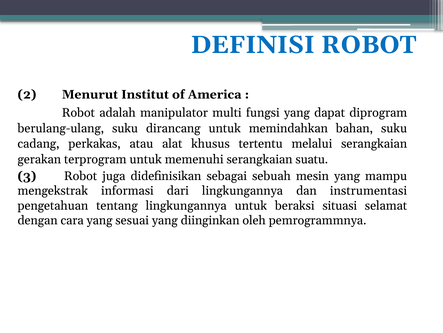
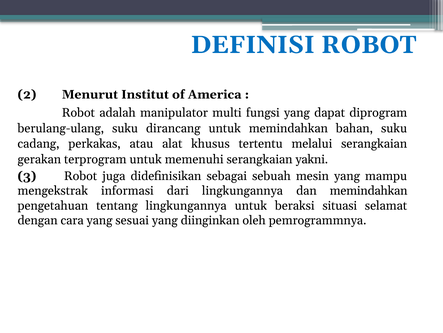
suatu: suatu -> yakni (312, 159)
dan instrumentasi: instrumentasi -> memindahkan (369, 190)
